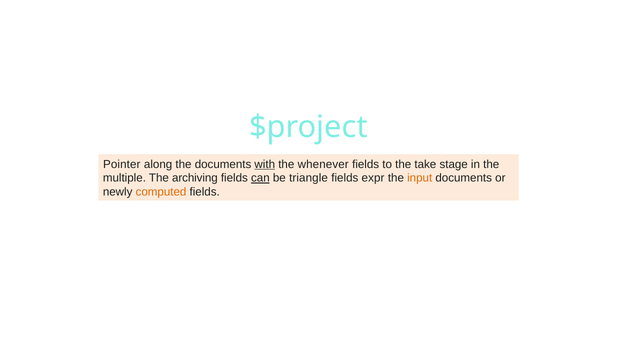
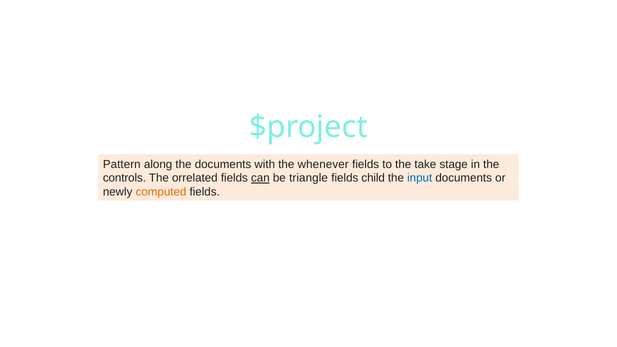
Pointer: Pointer -> Pattern (122, 164)
with underline: present -> none (265, 164)
multiple: multiple -> controls (124, 178)
archiving: archiving -> orrelated (195, 178)
expr: expr -> child (373, 178)
input colour: orange -> blue (420, 178)
